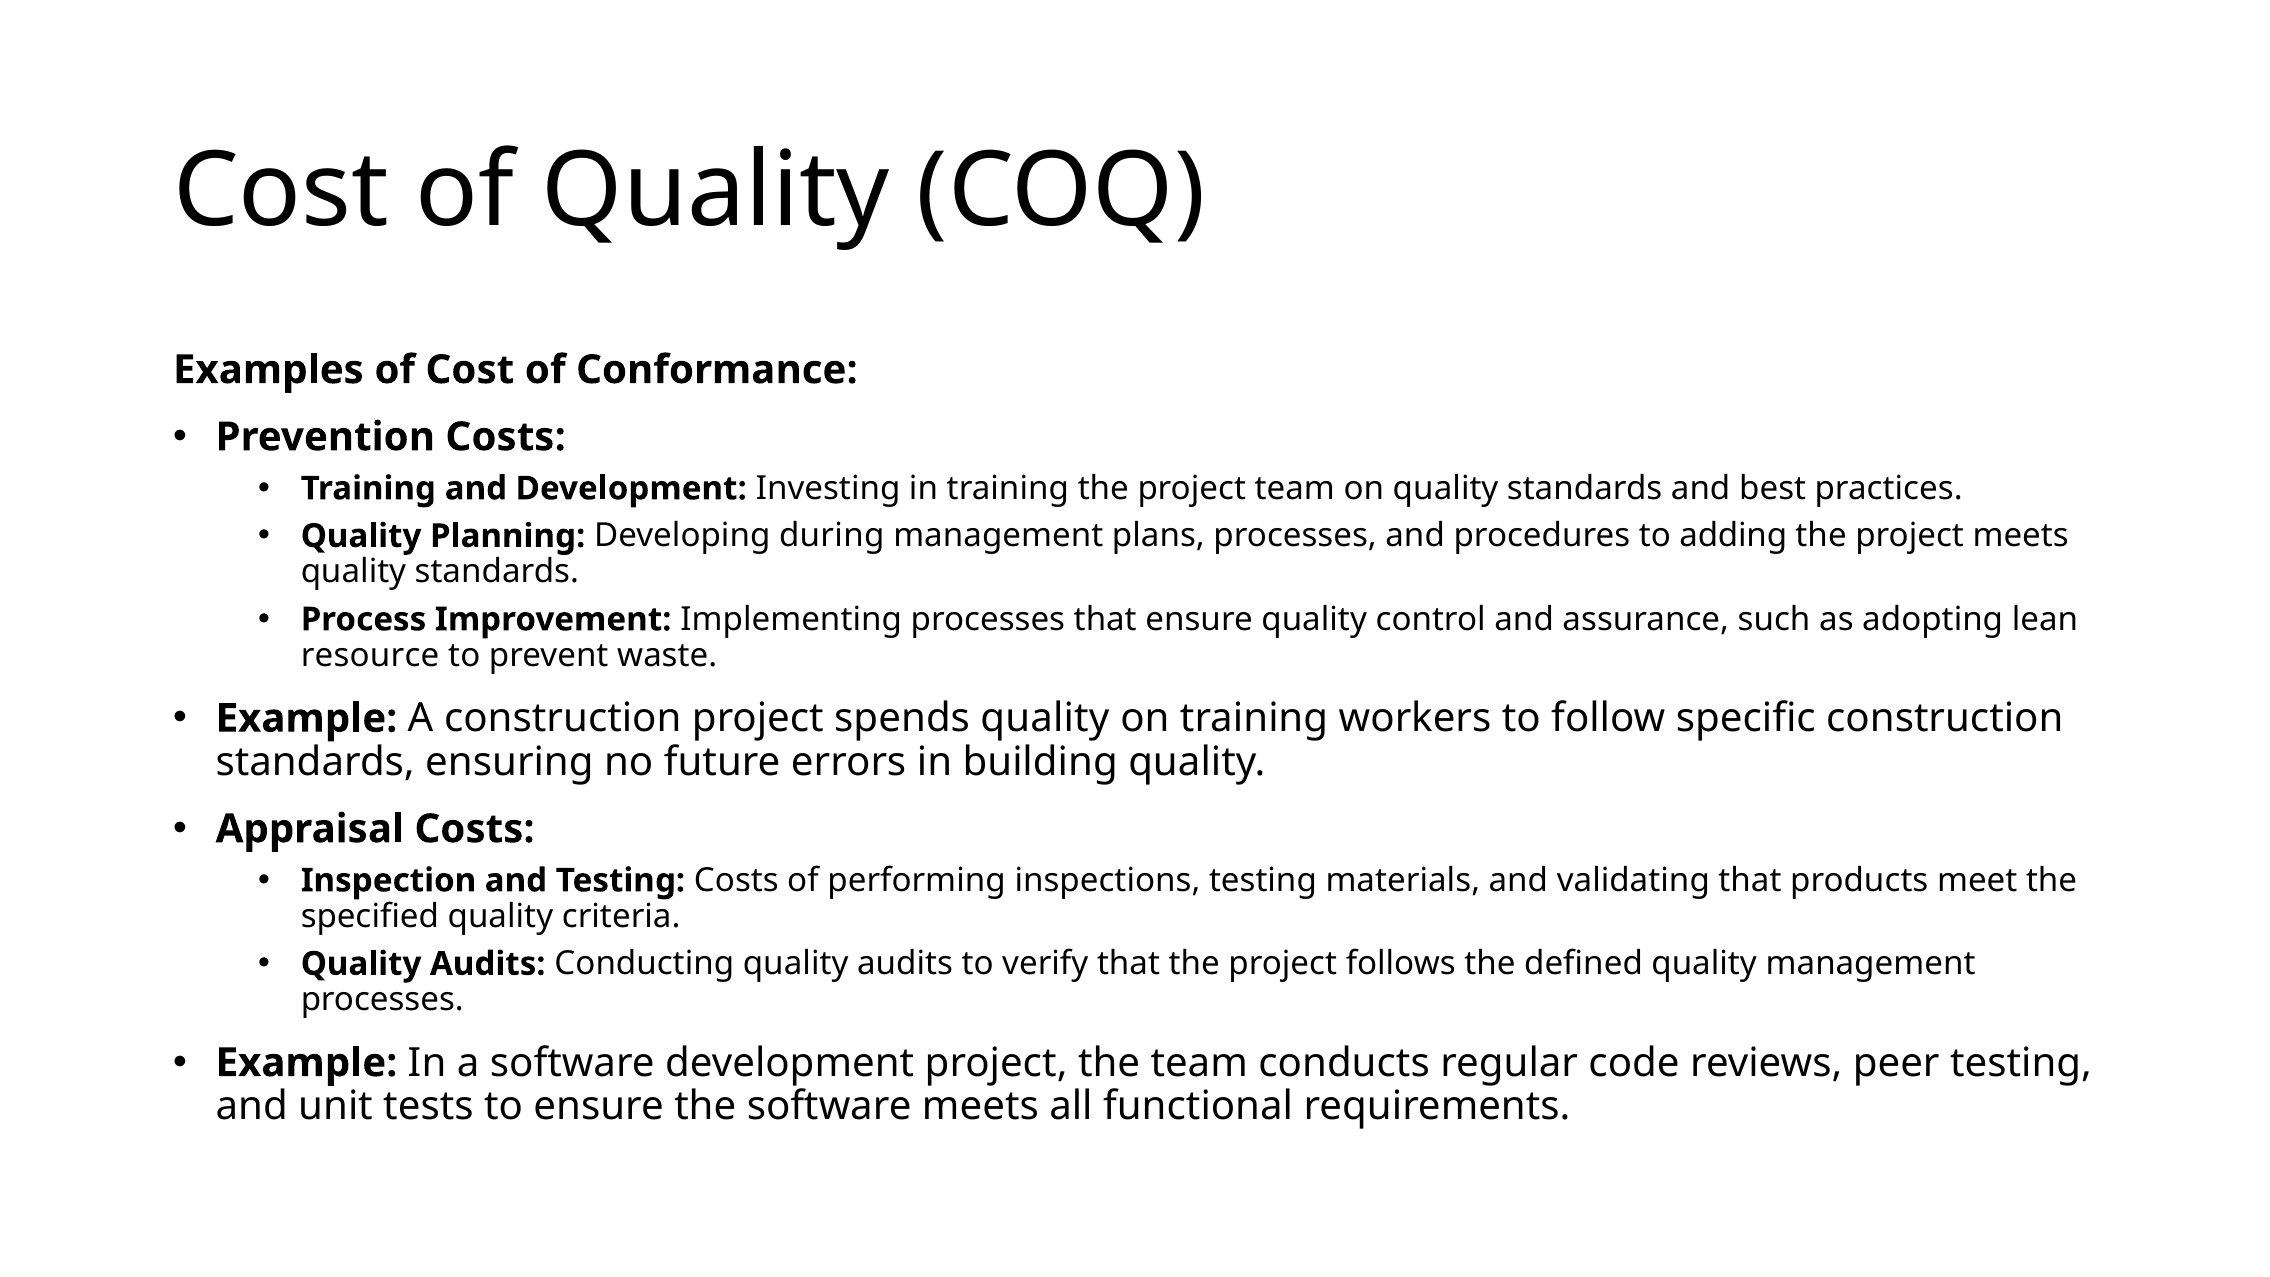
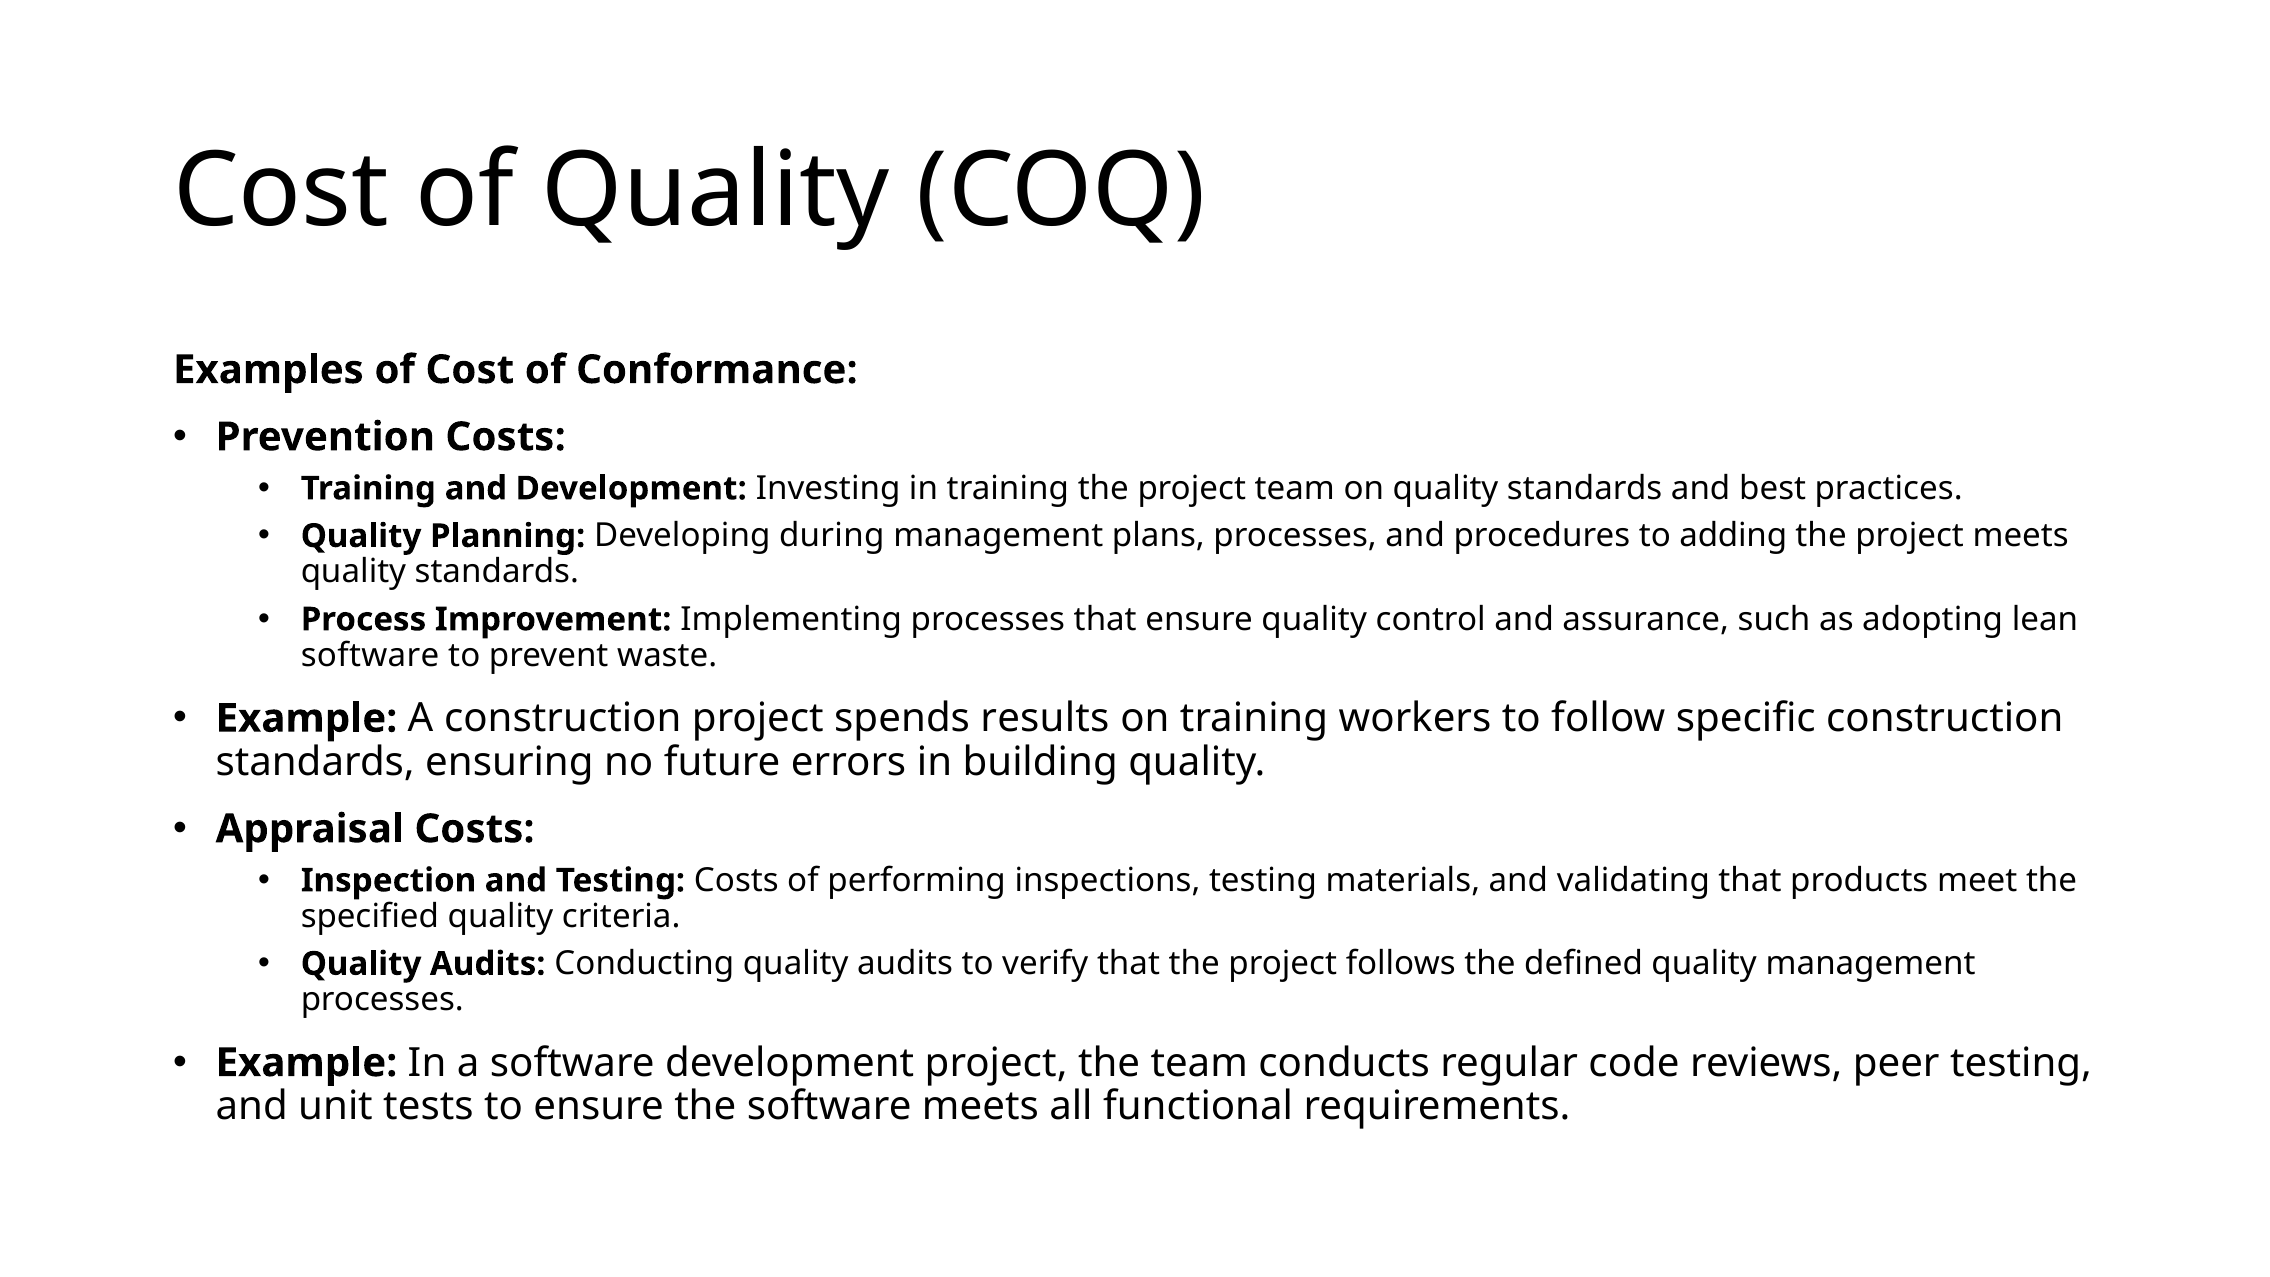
resource: resource -> software (370, 655)
spends quality: quality -> results (1045, 718)
